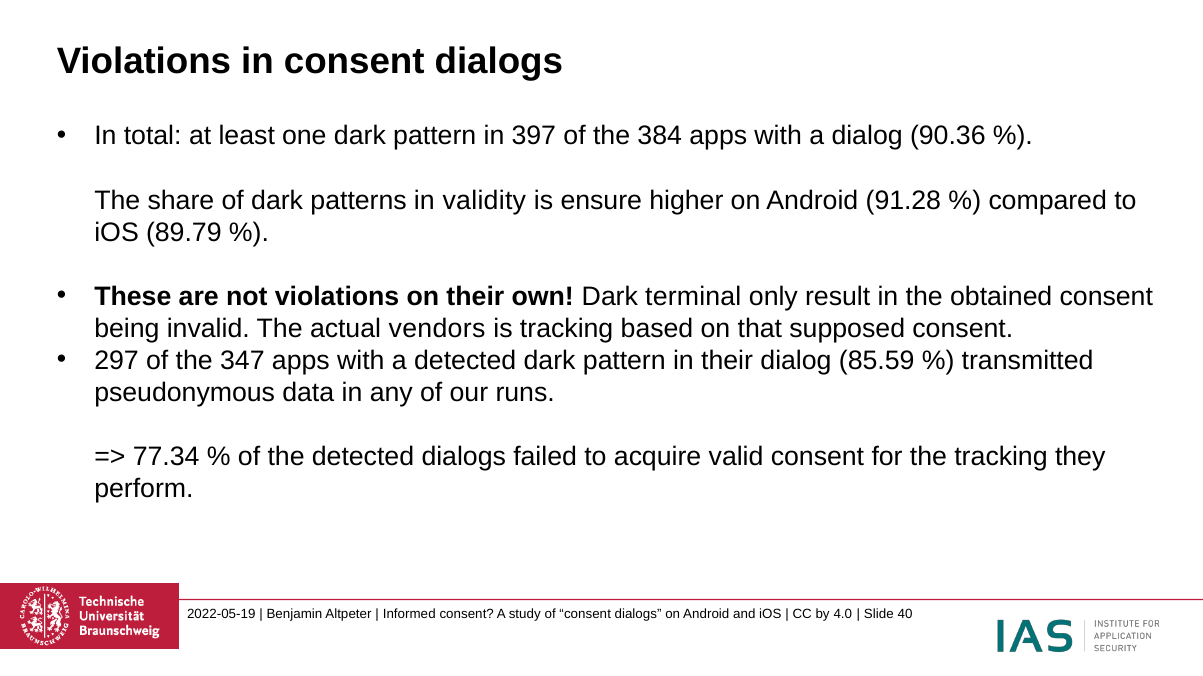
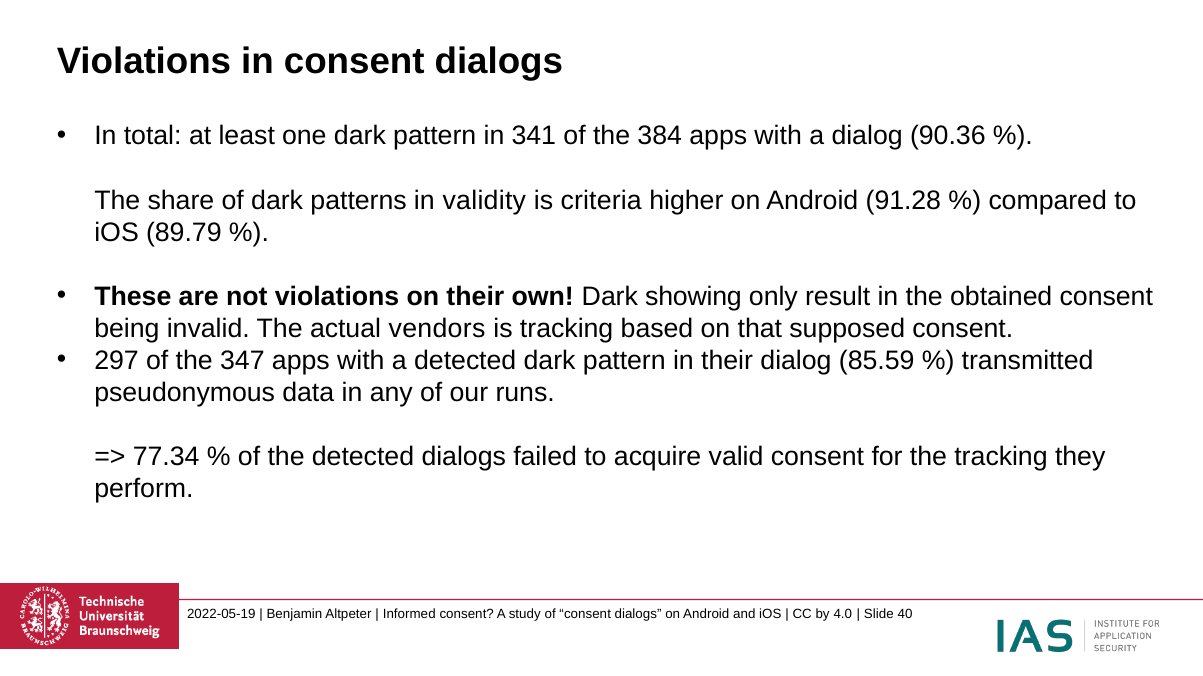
397: 397 -> 341 (534, 136)
ensure: ensure -> criteria (601, 200)
terminal: terminal -> showing (693, 297)
